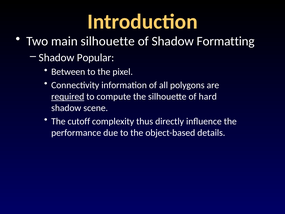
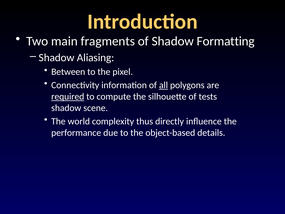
main silhouette: silhouette -> fragments (108, 41)
Popular: Popular -> Aliasing (96, 58)
all underline: none -> present (163, 85)
hard: hard -> tests (208, 96)
cutoff: cutoff -> world (79, 121)
